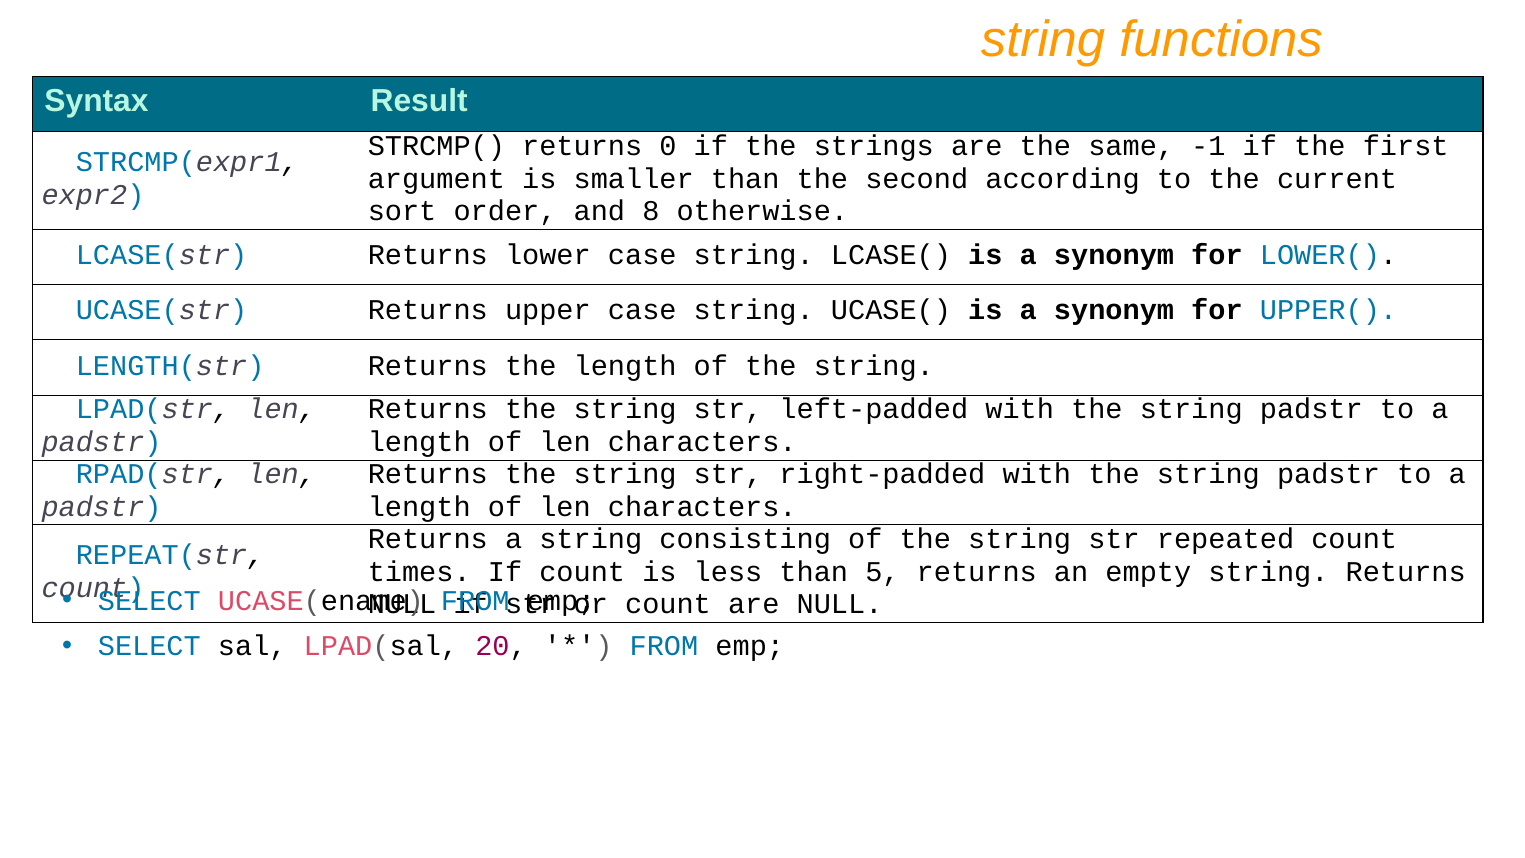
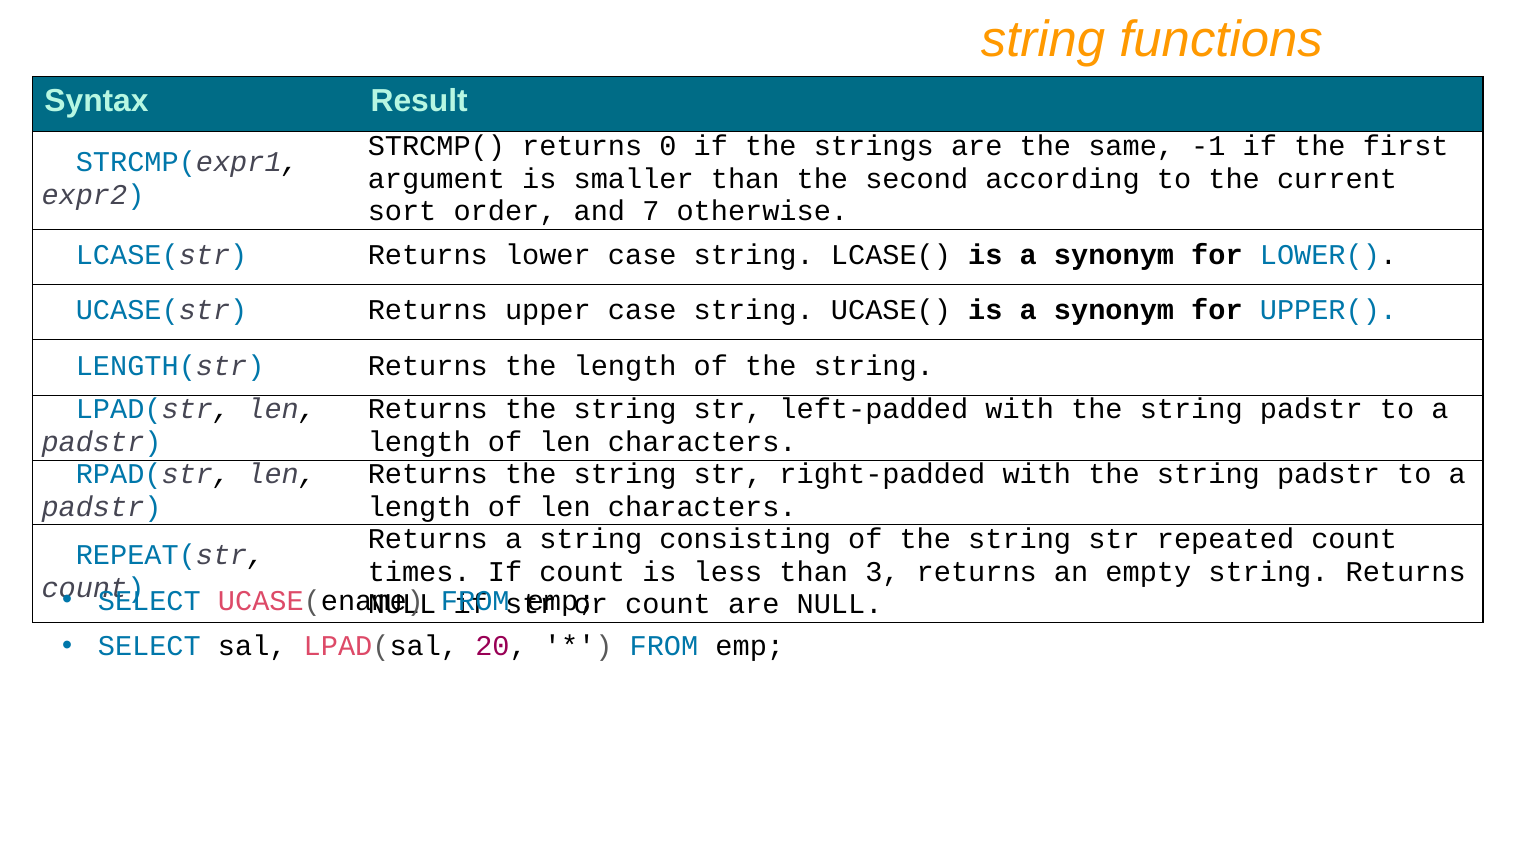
8: 8 -> 7 (651, 211)
5: 5 -> 3 (882, 572)
